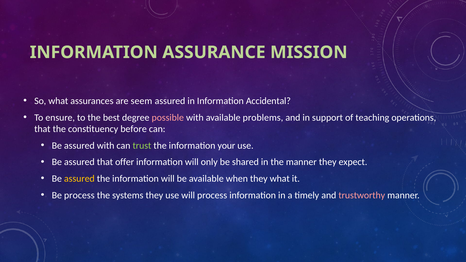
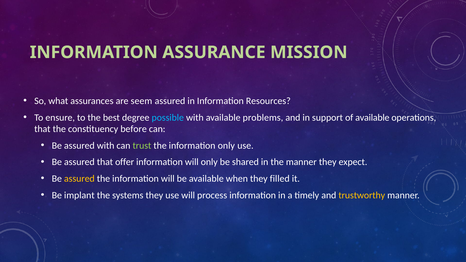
Accidental: Accidental -> Resources (268, 101)
possible colour: pink -> light blue (168, 118)
of teaching: teaching -> available (372, 118)
information your: your -> only (226, 146)
they what: what -> filled (280, 179)
Be process: process -> implant (79, 195)
trustworthy colour: pink -> yellow (362, 195)
